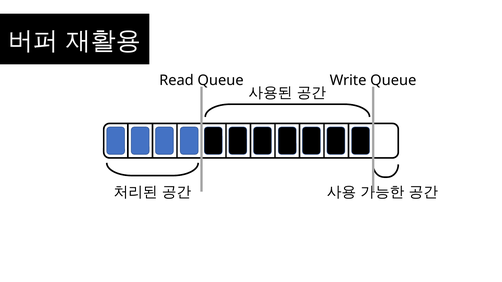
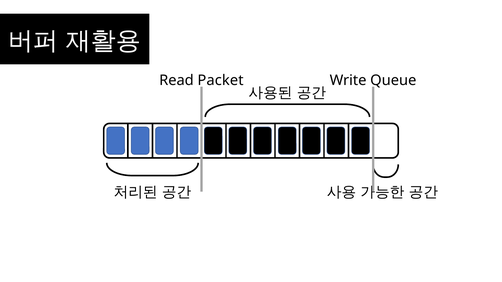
Read Queue: Queue -> Packet (221, 80)
